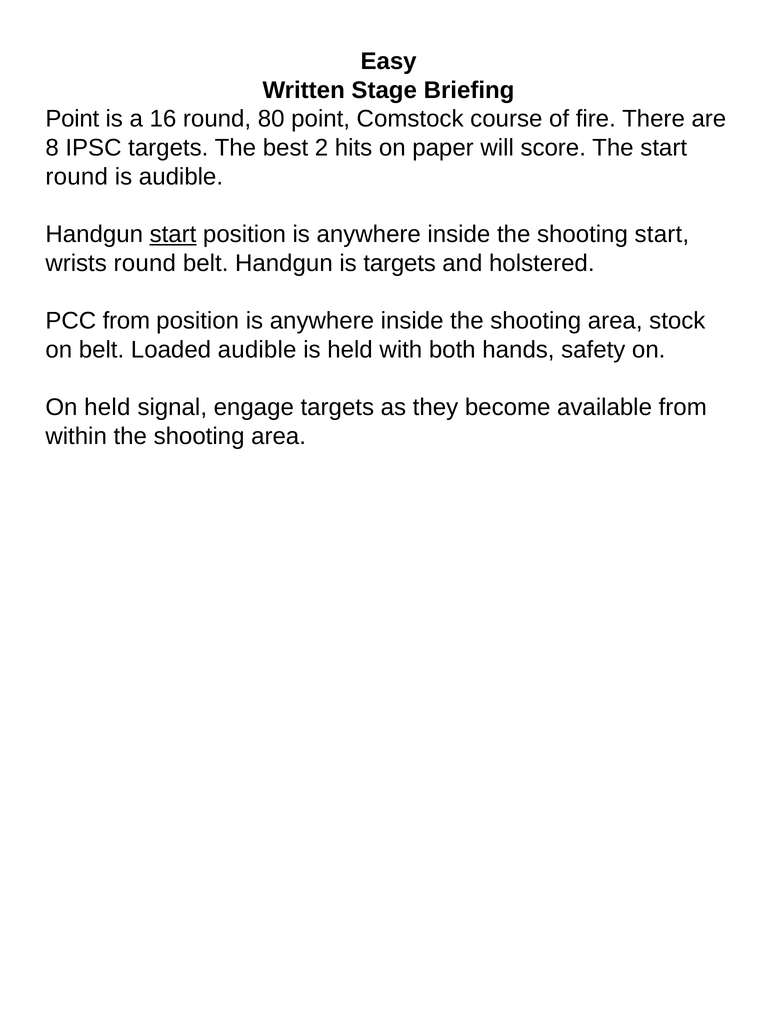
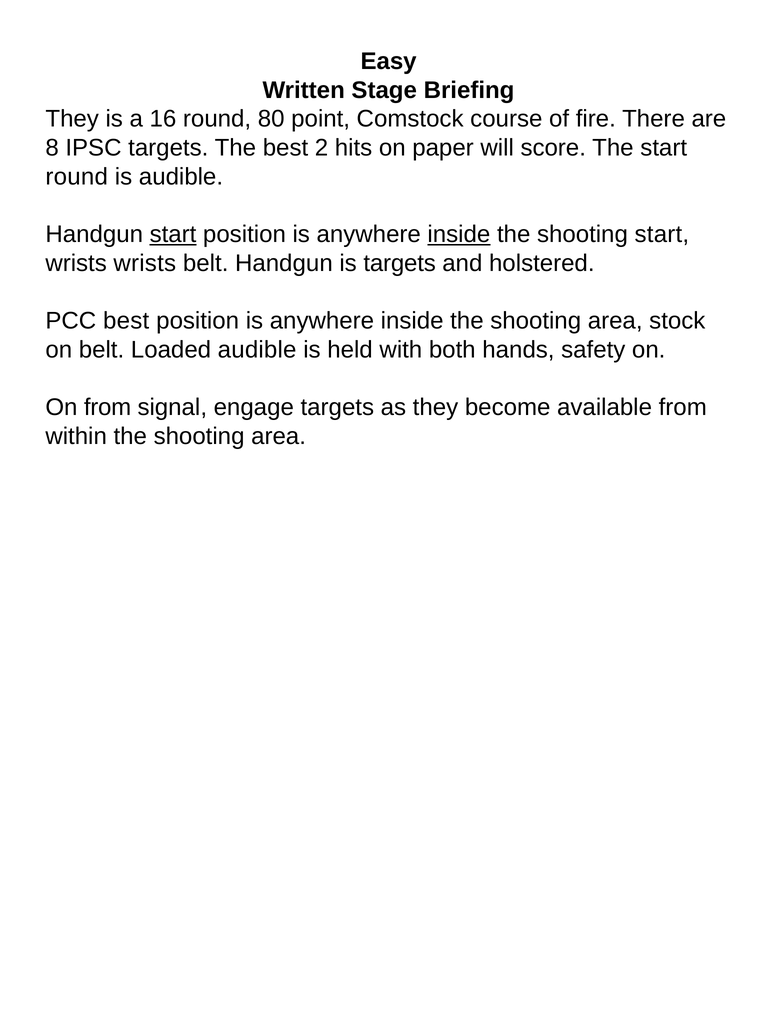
Point: Point -> They (72, 119)
inside underline: none -> present (459, 235)
wrists round: round -> wrists (145, 263)
PCC from: from -> best (126, 321)
On held: held -> from (108, 408)
